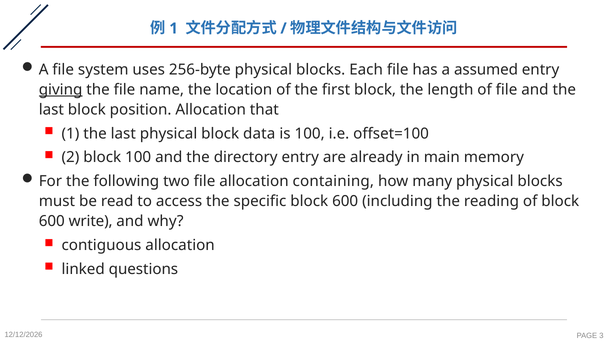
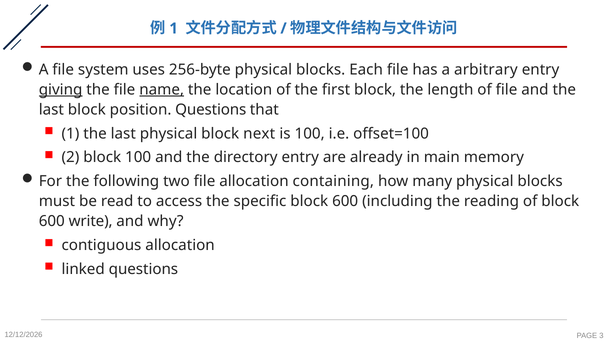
assumed: assumed -> arbitrary (486, 70)
name underline: none -> present (162, 90)
position Allocation: Allocation -> Questions (211, 110)
data: data -> next (259, 133)
